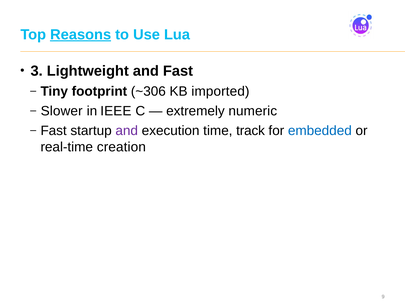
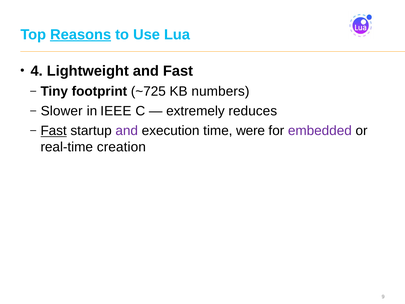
3: 3 -> 4 (37, 71)
~306: ~306 -> ~725 (148, 91)
imported: imported -> numbers (220, 91)
numeric: numeric -> reduces (253, 111)
Fast underline: none -> present (54, 131)
track: track -> were (251, 131)
embedded colour: blue -> purple (320, 131)
